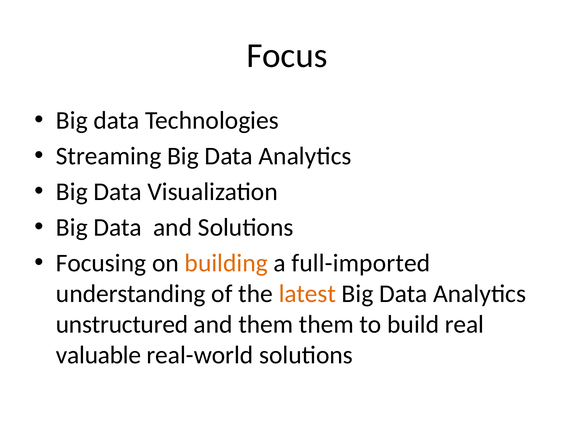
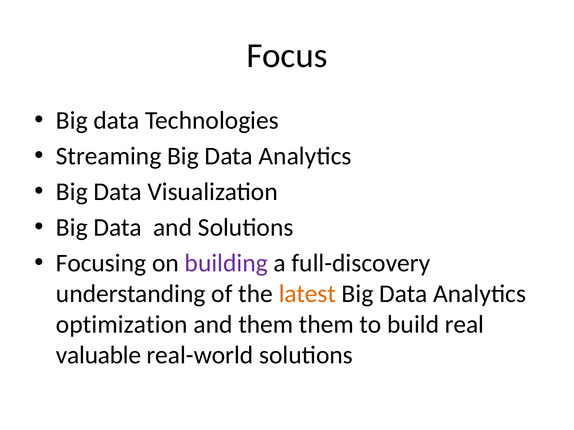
building colour: orange -> purple (226, 263)
full-imported: full-imported -> full-discovery (361, 263)
unstructured: unstructured -> optimization (122, 325)
